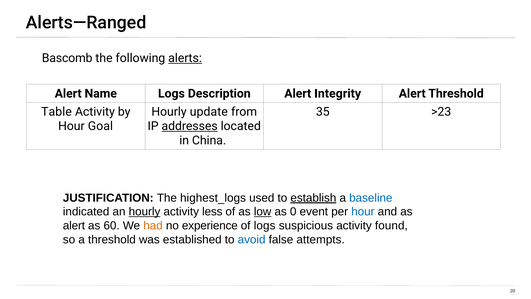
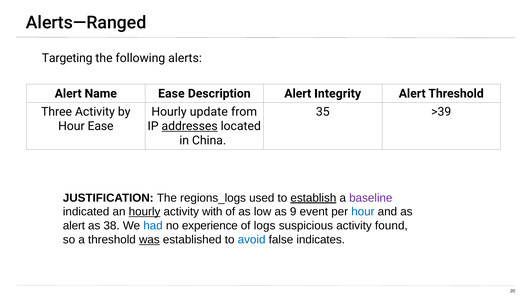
Bascomb: Bascomb -> Targeting (67, 58)
alerts underline: present -> none (185, 58)
Name Logs: Logs -> Ease (171, 93)
Table: Table -> Three (57, 112)
>23: >23 -> >39 (441, 112)
Hour Goal: Goal -> Ease (101, 126)
highest_logs: highest_logs -> regions_logs (213, 198)
baseline colour: blue -> purple (371, 198)
less: less -> with (212, 212)
low underline: present -> none (263, 212)
0: 0 -> 9 (293, 212)
60: 60 -> 38 (112, 226)
had colour: orange -> blue (153, 226)
was underline: none -> present (149, 240)
attempts: attempts -> indicates (321, 240)
